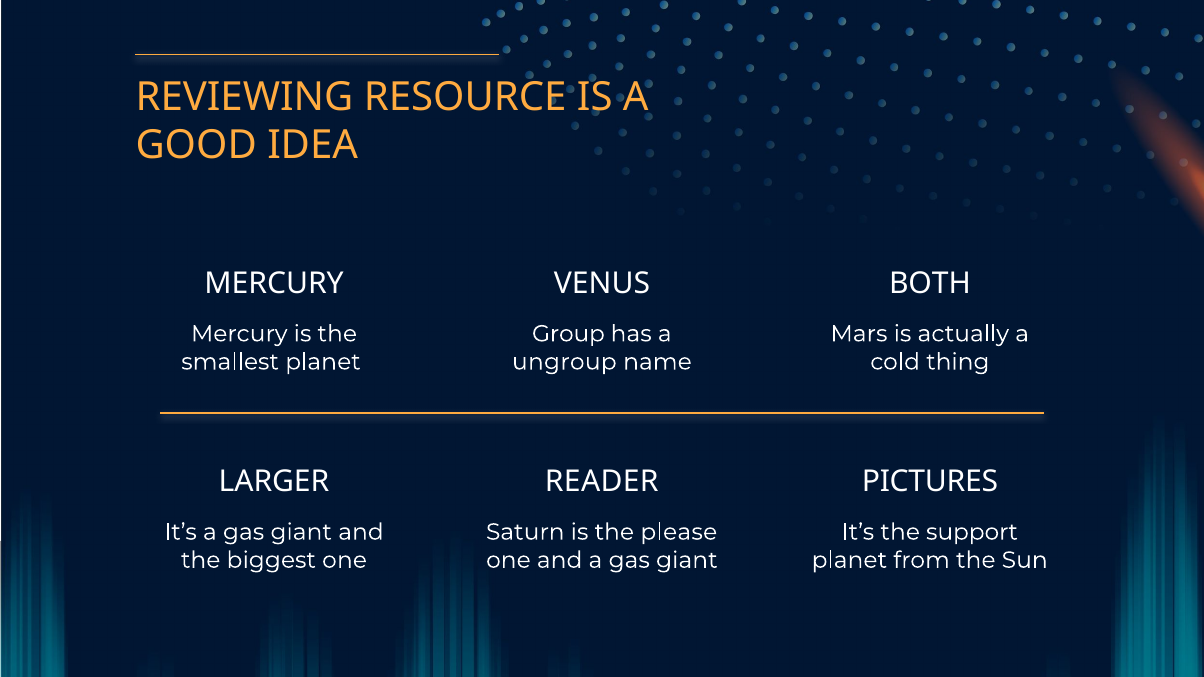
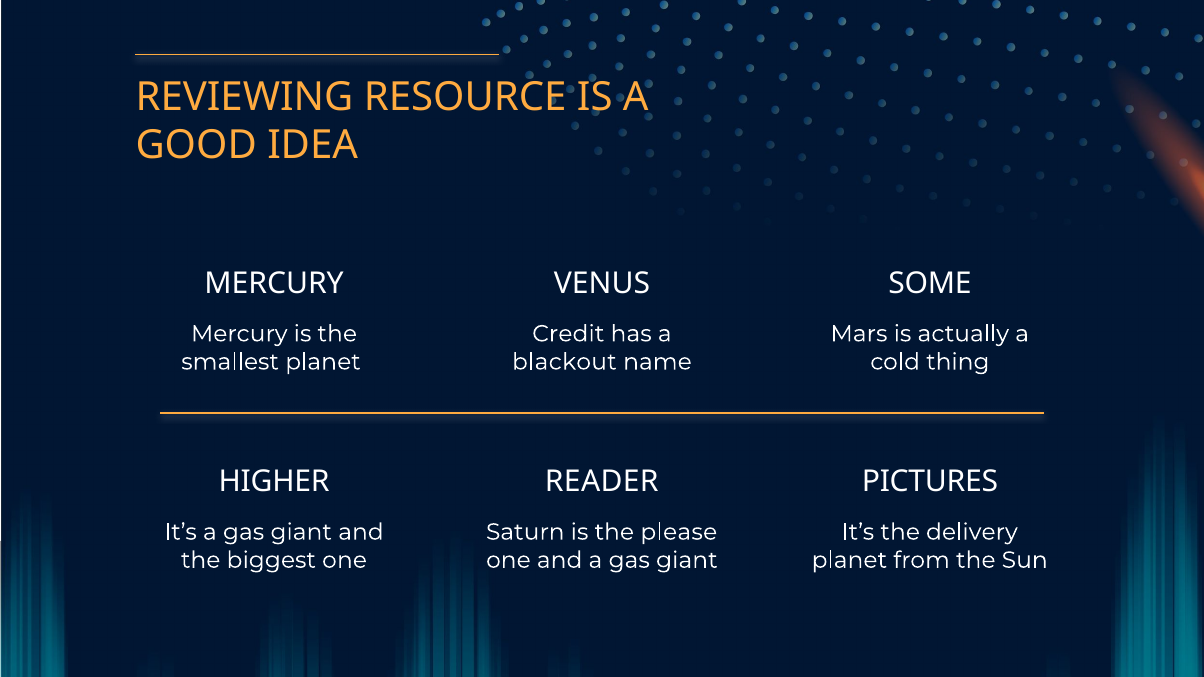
BOTH: BOTH -> SOME (930, 284)
Group: Group -> Credit (568, 334)
ungroup: ungroup -> blackout (564, 362)
LARGER: LARGER -> HIGHER (274, 482)
support: support -> delivery (972, 532)
